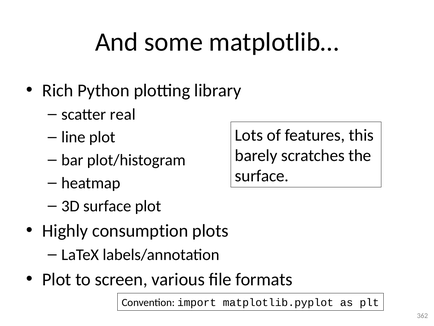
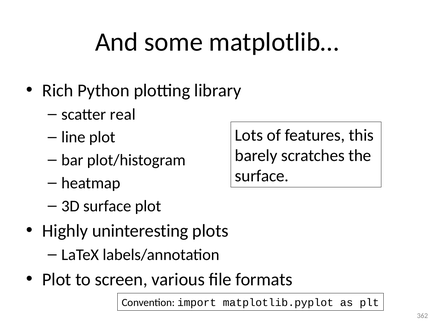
consumption: consumption -> uninteresting (140, 230)
